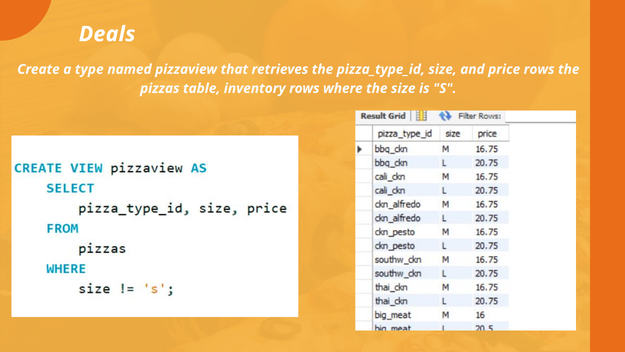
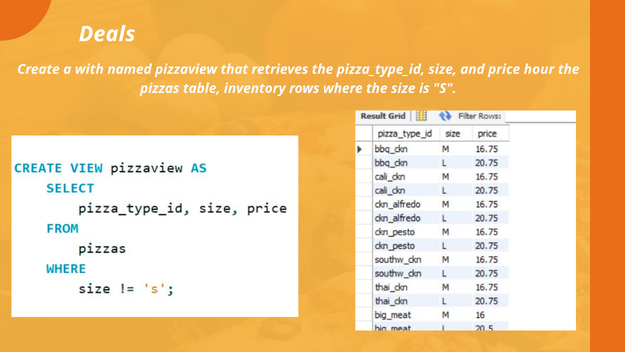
type: type -> with (89, 69)
price rows: rows -> hour (539, 69)
